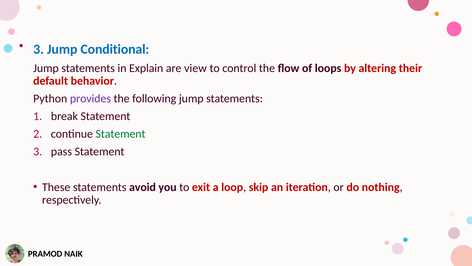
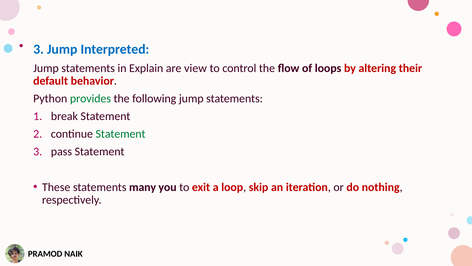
Conditional: Conditional -> Interpreted (115, 49)
provides colour: purple -> green (90, 98)
avoid: avoid -> many (143, 187)
